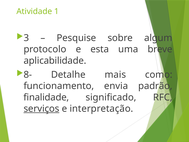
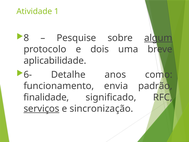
3: 3 -> 8 (26, 38)
algum underline: none -> present (158, 38)
esta: esta -> dois (100, 49)
8-: 8- -> 6- (28, 74)
mais: mais -> anos (115, 74)
interpretação: interpretação -> sincronização (101, 109)
